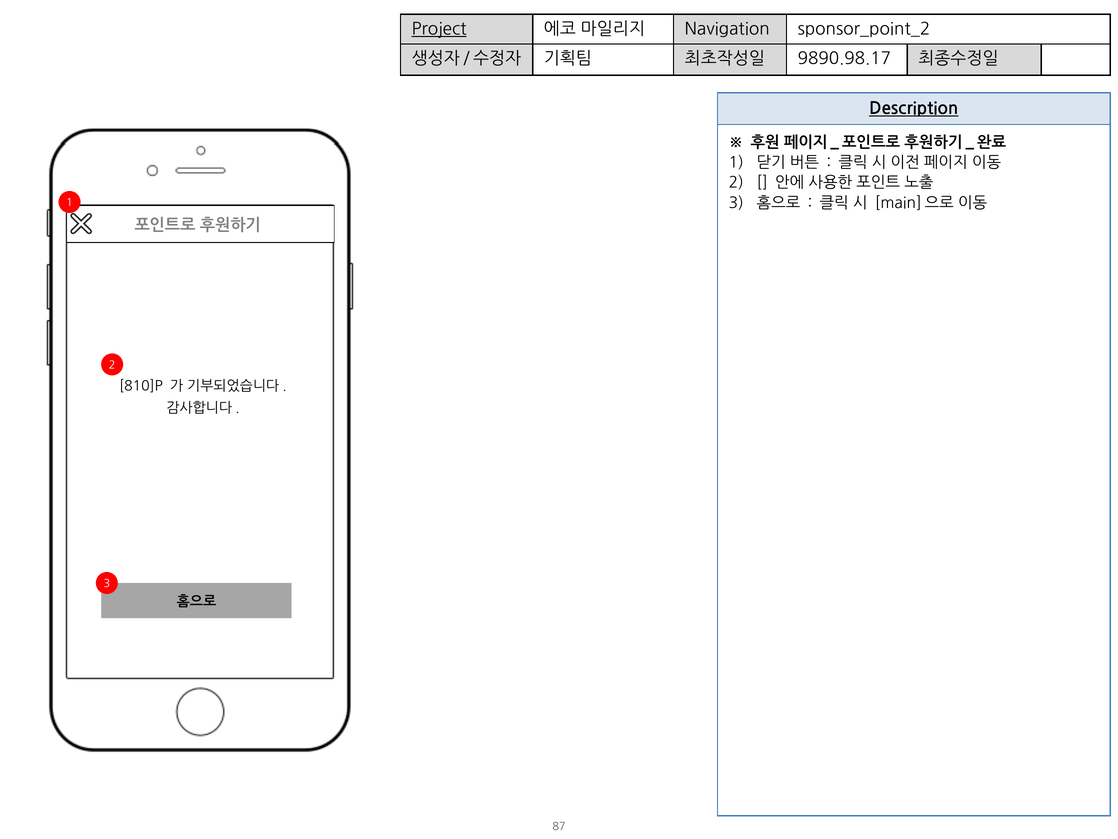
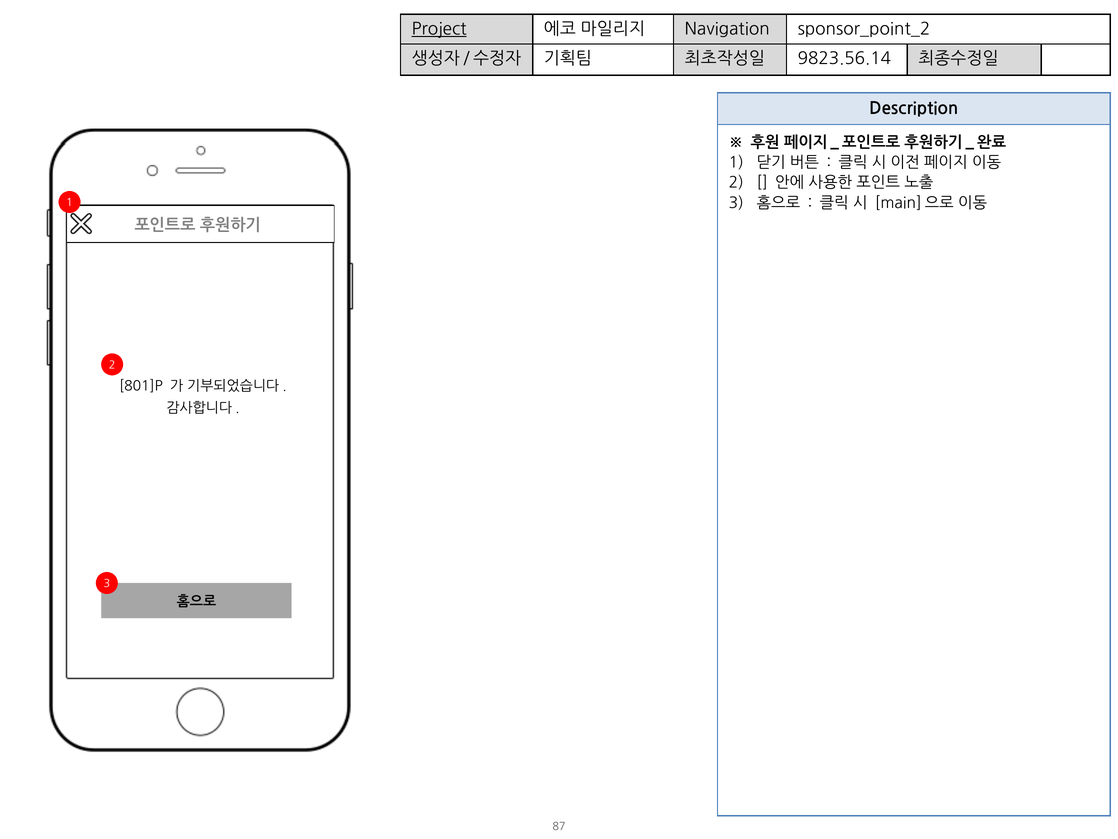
9890.98.17: 9890.98.17 -> 9823.56.14 (844, 59)
Description underline: present -> none (914, 109)
810]P: 810]P -> 801]P (141, 386)
